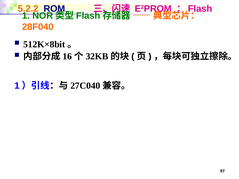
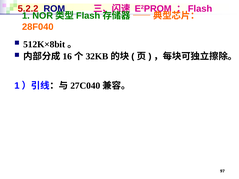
5.2.2 colour: orange -> red (28, 9)
